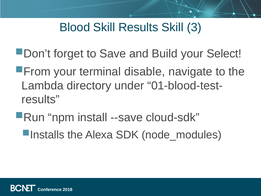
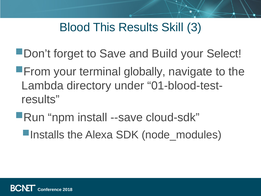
Blood Skill: Skill -> This (104, 27)
disable: disable -> globally (145, 72)
